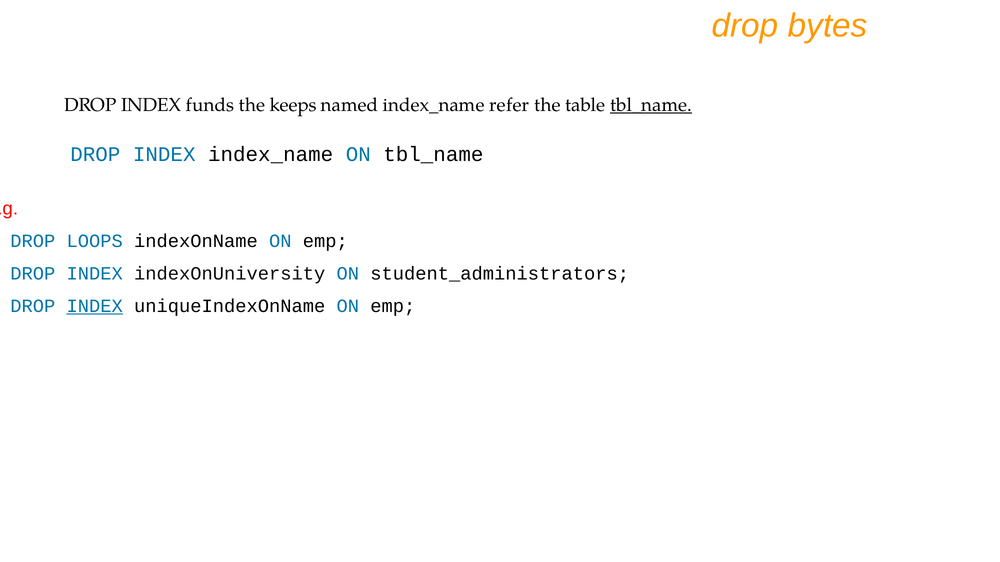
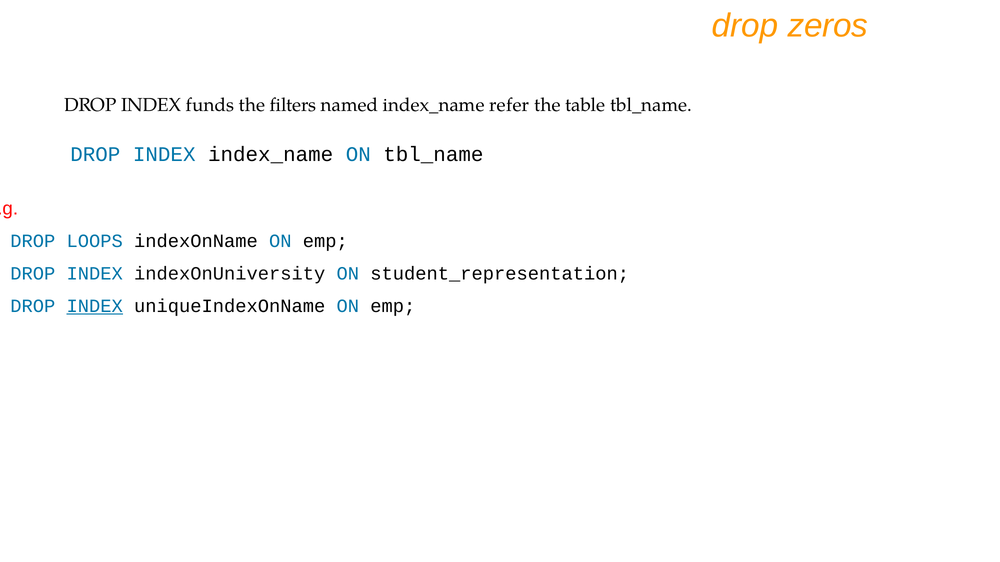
bytes: bytes -> zeros (828, 26)
keeps: keeps -> filters (293, 105)
tbl_name underline: present -> none (651, 105)
student_administrators: student_administrators -> student_representation (500, 274)
